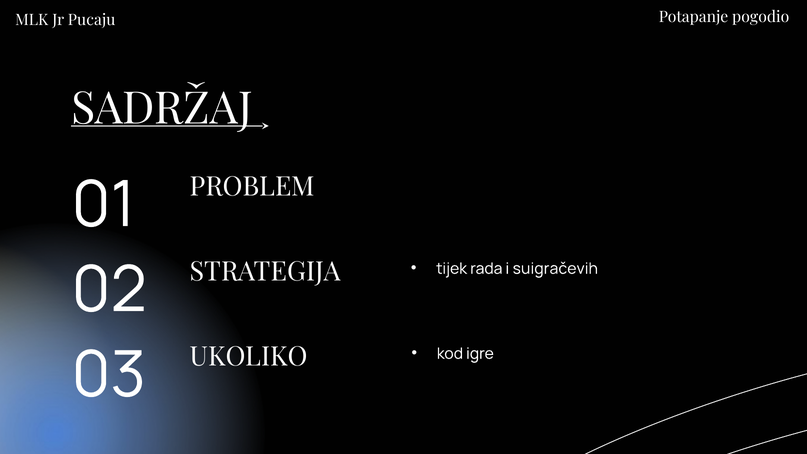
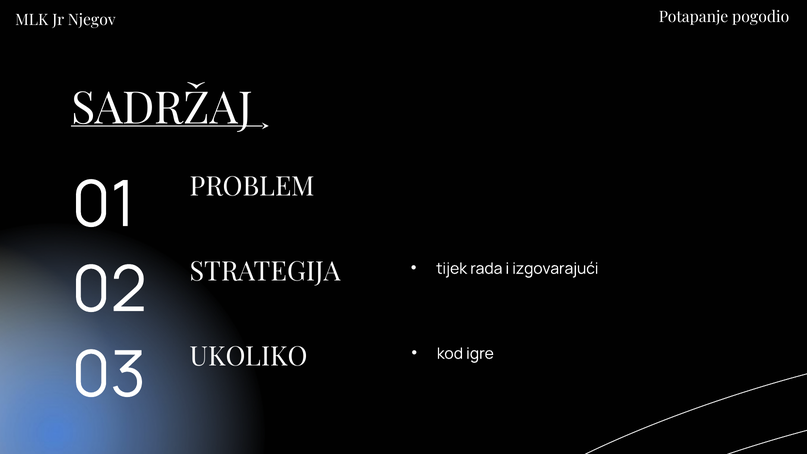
Pucaju: Pucaju -> Njegov (92, 20)
suigračevih: suigračevih -> izgovarajući (555, 269)
